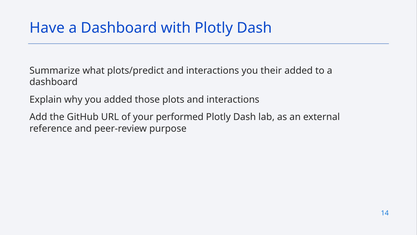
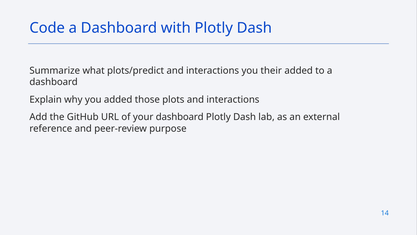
Have: Have -> Code (47, 28)
your performed: performed -> dashboard (180, 117)
